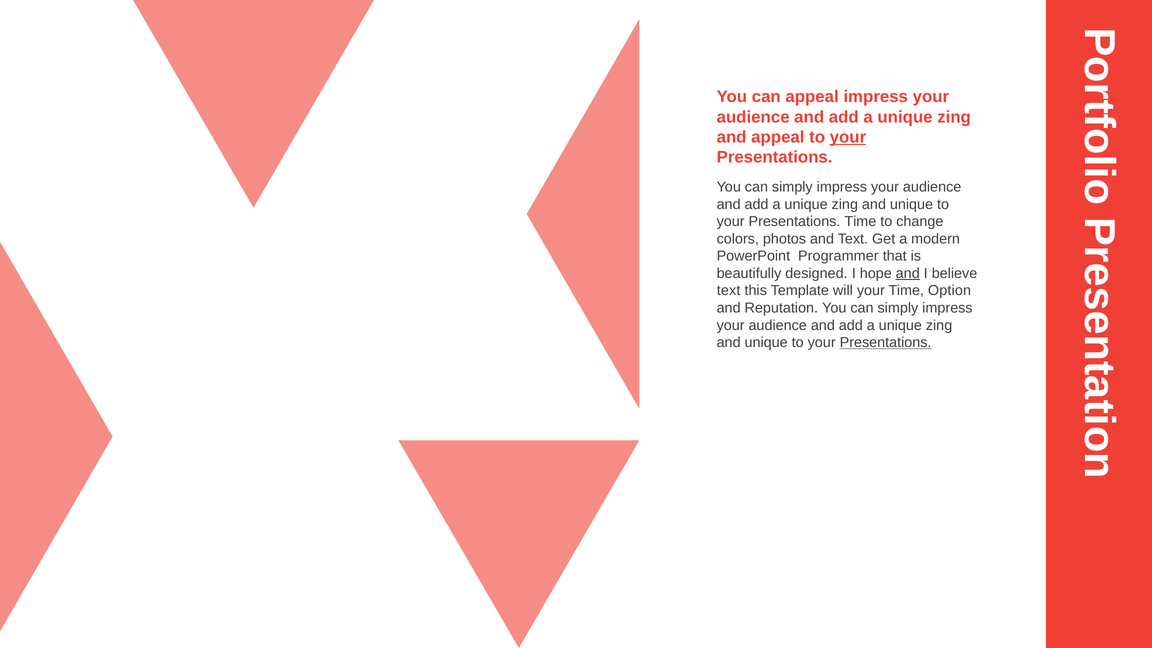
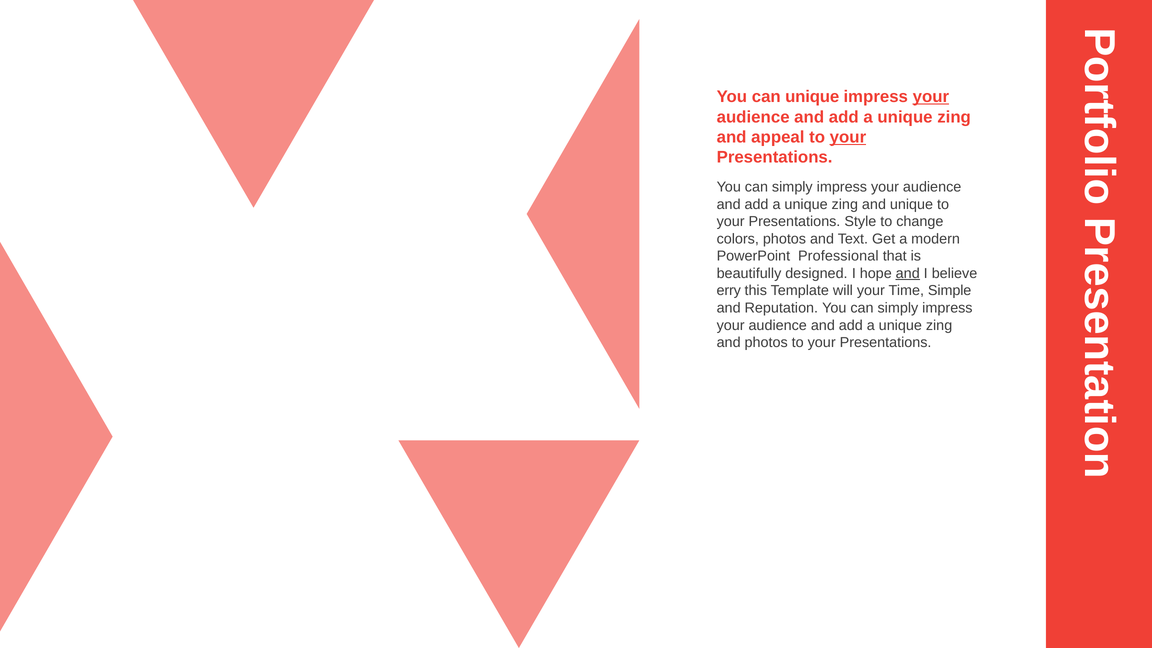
can appeal: appeal -> unique (812, 97)
your underline: none -> present (931, 97)
Presentations Time: Time -> Style (860, 222)
Programmer: Programmer -> Professional (838, 256)
text: text -> erry (729, 291)
Option: Option -> Simple (950, 291)
unique: unique -> photos (766, 343)
Presentations underline: present -> none (886, 343)
